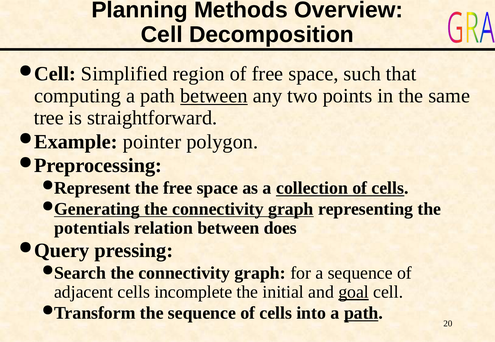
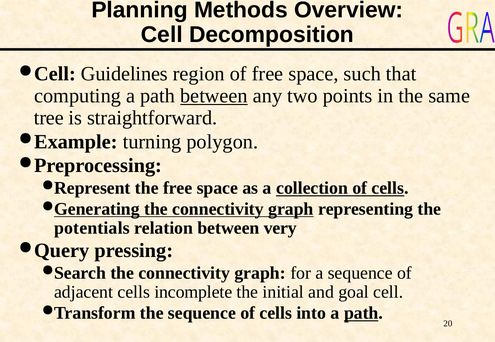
Simplified: Simplified -> Guidelines (124, 74)
pointer: pointer -> turning (152, 142)
does: does -> very (280, 228)
goal underline: present -> none (354, 293)
